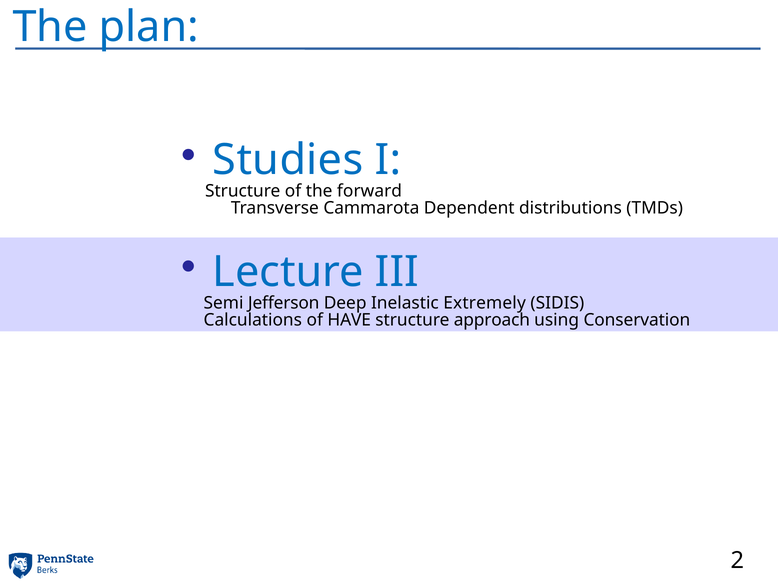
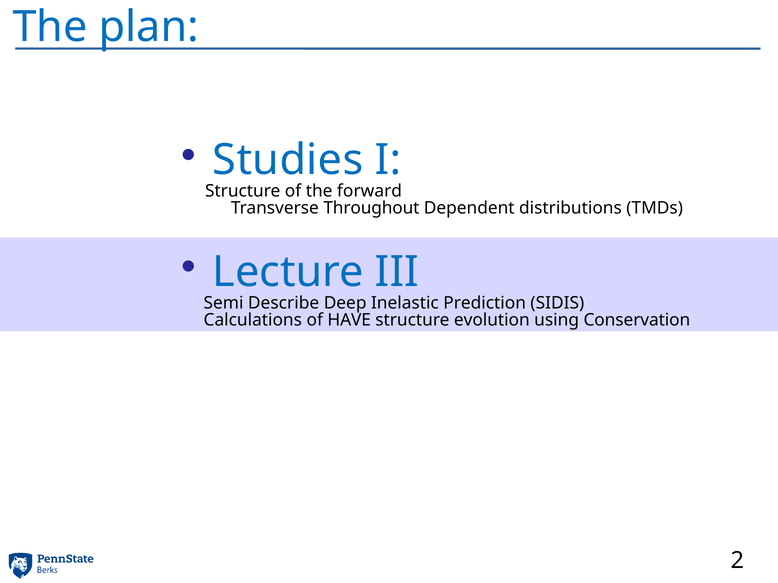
Cammarota: Cammarota -> Throughout (371, 208)
Jefferson: Jefferson -> Describe (284, 303)
Extremely: Extremely -> Prediction (485, 303)
approach: approach -> evolution (492, 320)
